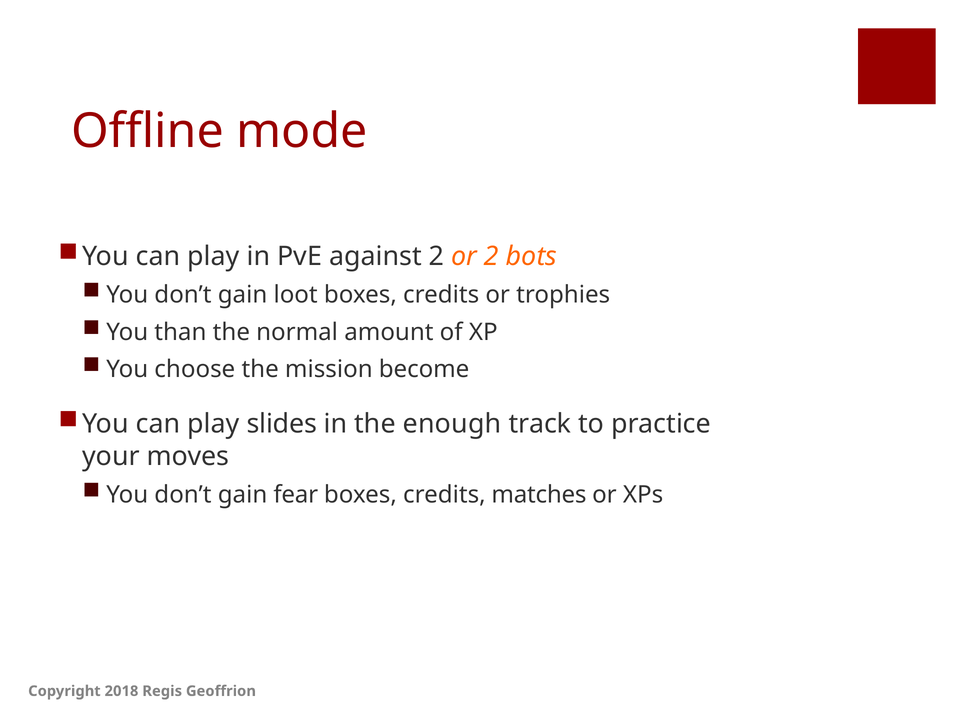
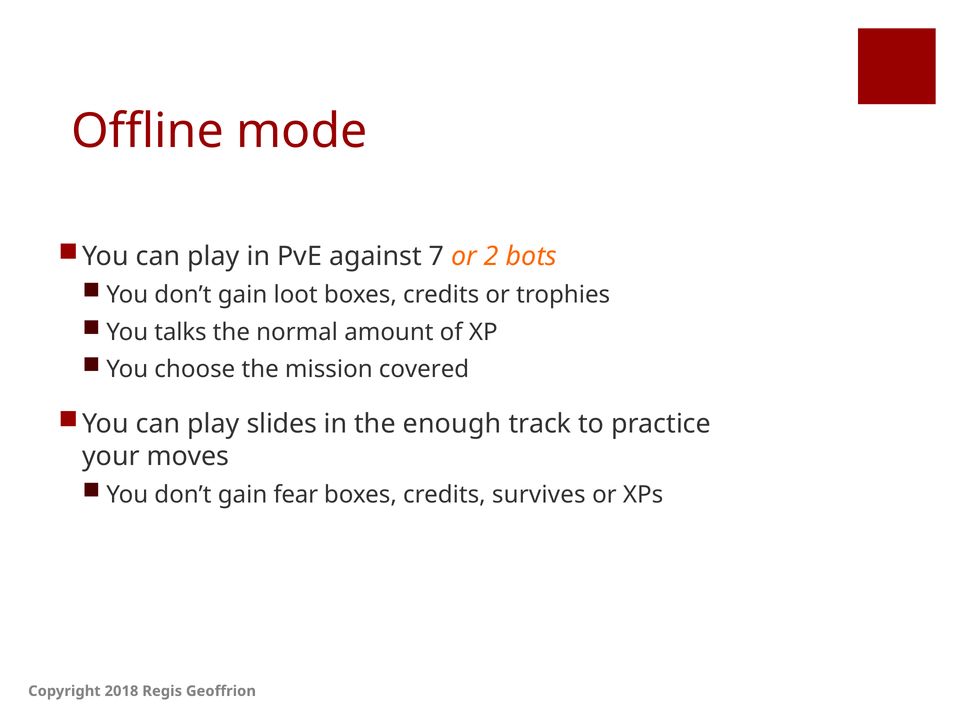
against 2: 2 -> 7 (437, 256)
than: than -> talks (180, 332)
become: become -> covered (424, 369)
matches: matches -> survives (539, 495)
